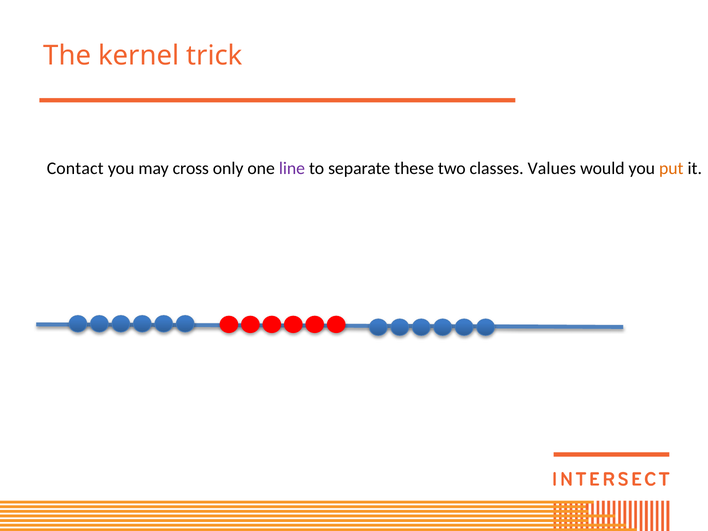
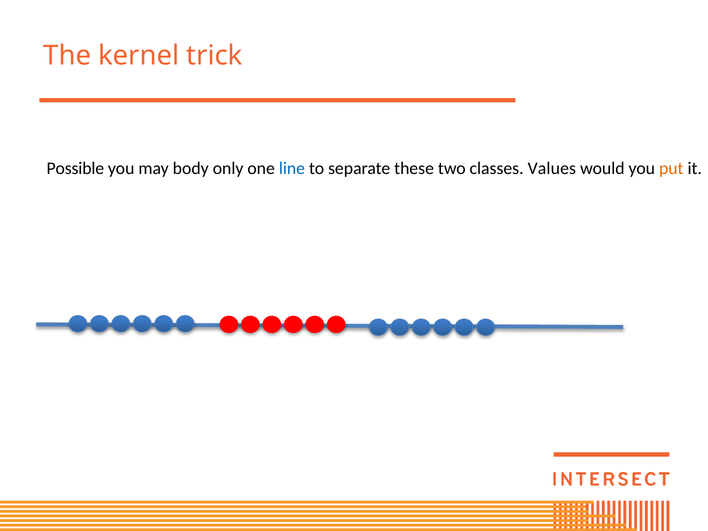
Contact: Contact -> Possible (75, 169)
cross: cross -> body (191, 169)
line colour: purple -> blue (292, 169)
